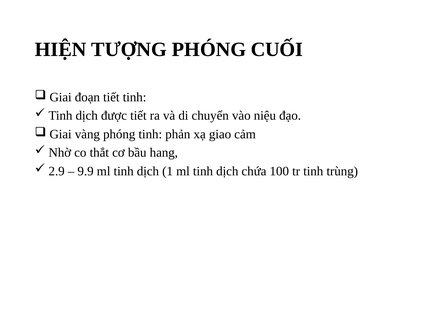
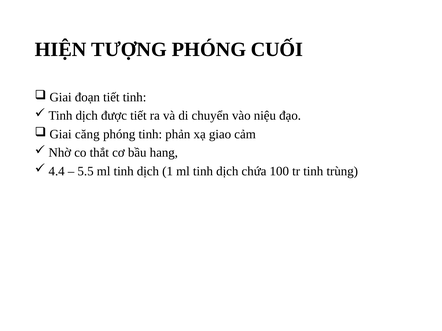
vàng: vàng -> căng (87, 134)
2.9: 2.9 -> 4.4 (57, 171)
9.9: 9.9 -> 5.5 (86, 171)
